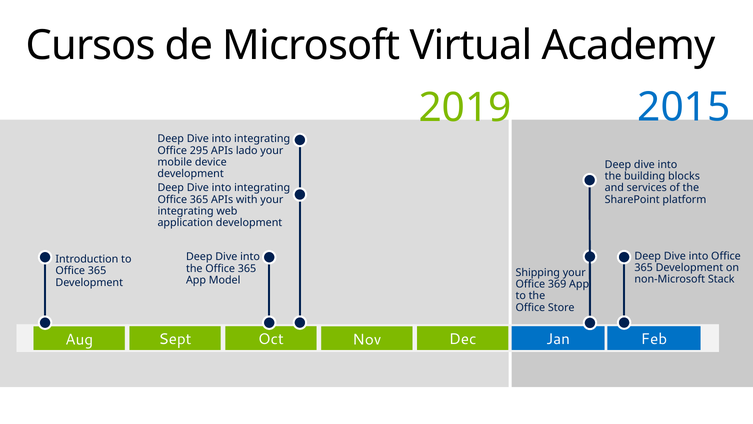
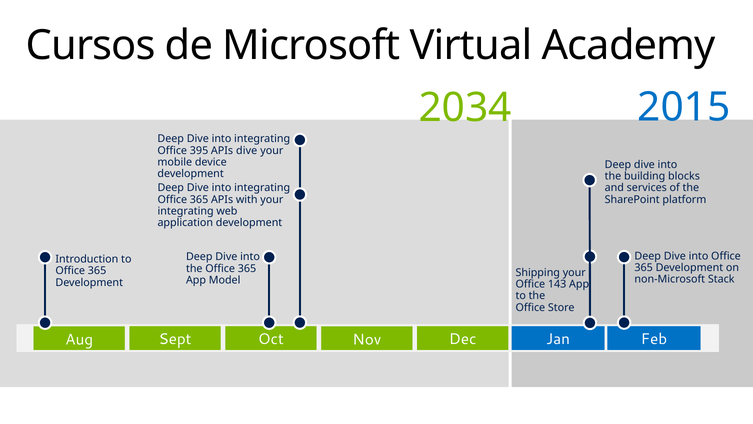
2019: 2019 -> 2034 (465, 108)
295: 295 -> 395 (199, 150)
APIs lado: lado -> dive (247, 150)
369: 369 -> 143 (557, 284)
